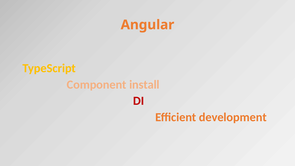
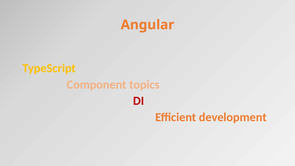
install: install -> topics (144, 85)
